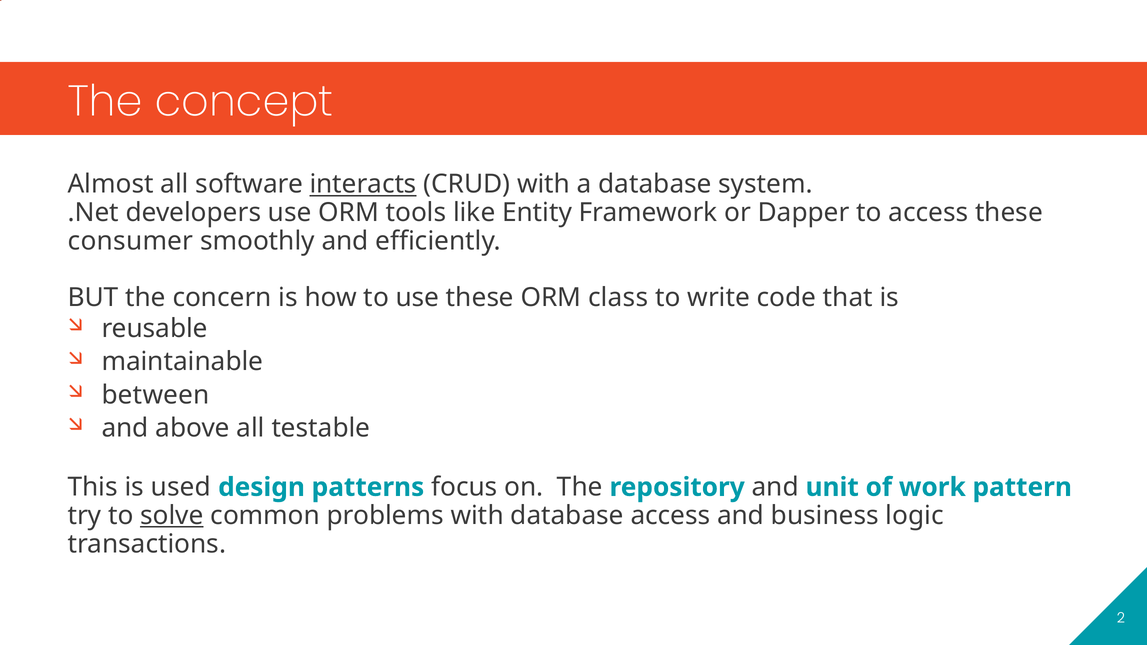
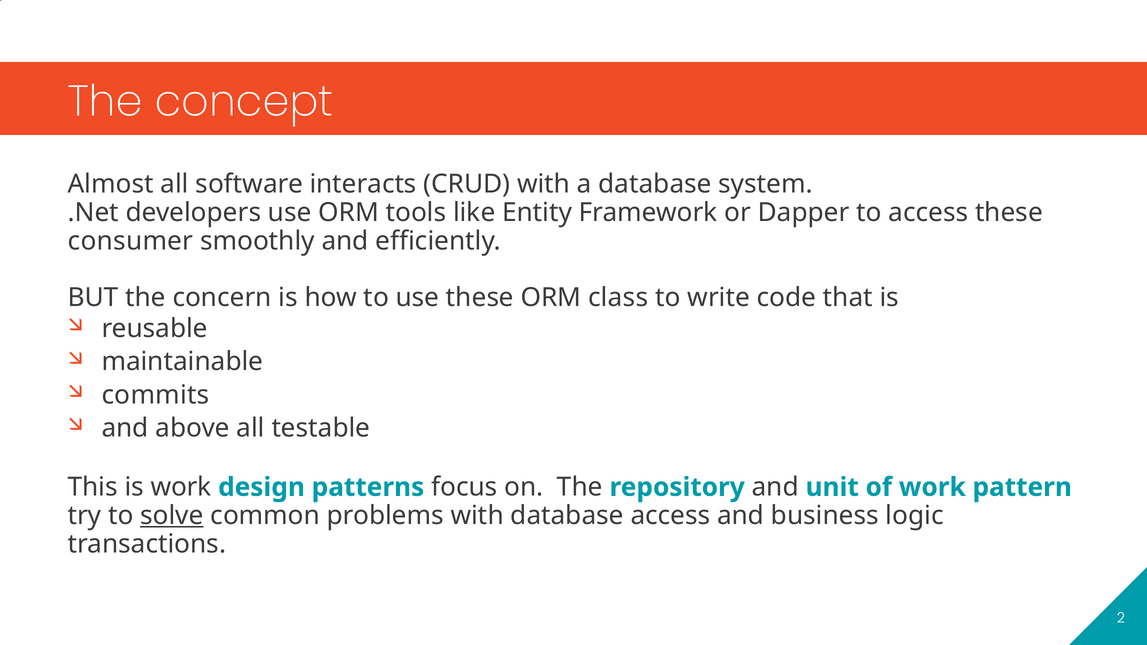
interacts underline: present -> none (363, 184)
between: between -> commits (156, 395)
is used: used -> work (181, 487)
